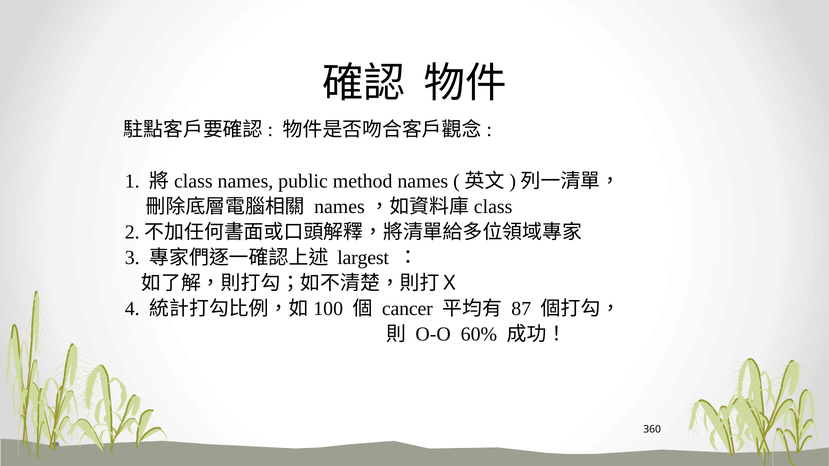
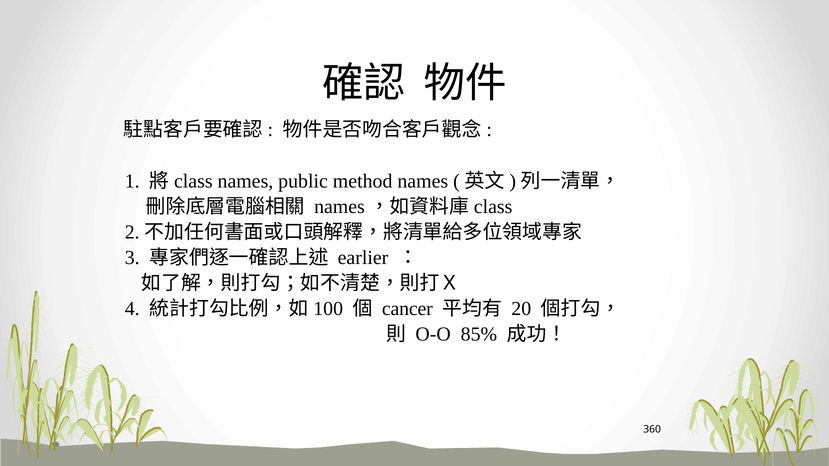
largest: largest -> earlier (363, 258)
87: 87 -> 20 (521, 309)
60%: 60% -> 85% (479, 335)
